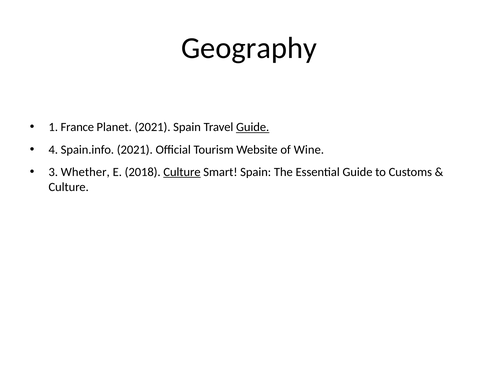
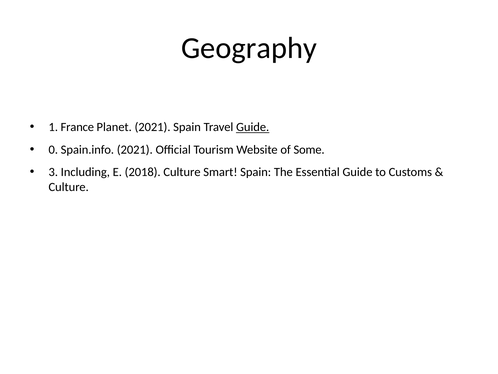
4: 4 -> 0 (53, 149)
Wine: Wine -> Some (309, 149)
Whether: Whether -> Including (85, 172)
Culture underline: present -> none (182, 172)
